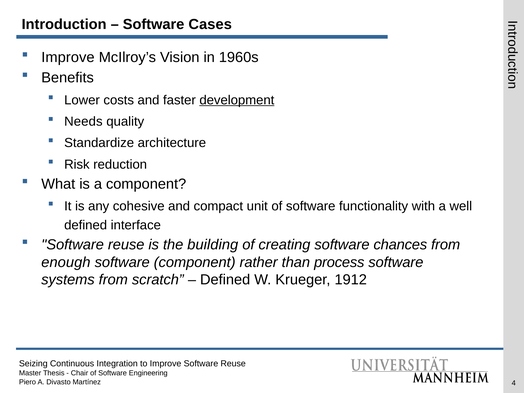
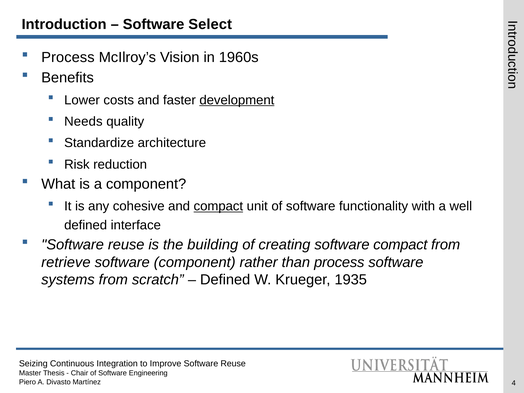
Cases: Cases -> Select (210, 24)
Improve: Improve -> Process (68, 57)
compact underline: none -> present (218, 206)
software chances: chances -> compact (400, 245)
enough: enough -> retrieve (66, 262)
1912: 1912 -> 1935 (351, 280)
